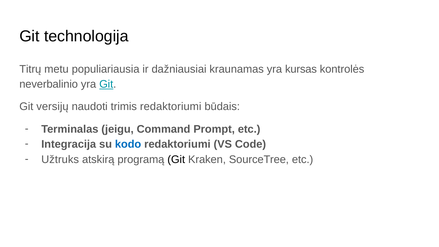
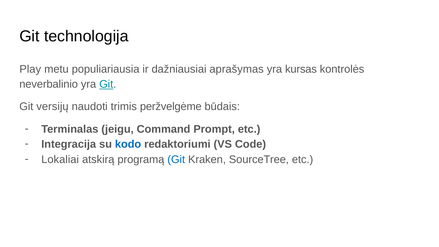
Titrų: Titrų -> Play (30, 69)
kraunamas: kraunamas -> aprašymas (237, 69)
trimis redaktoriumi: redaktoriumi -> peržvelgėme (171, 107)
Užtruks: Užtruks -> Lokaliai (60, 159)
Git colour: black -> blue (176, 159)
